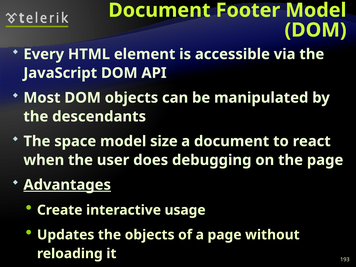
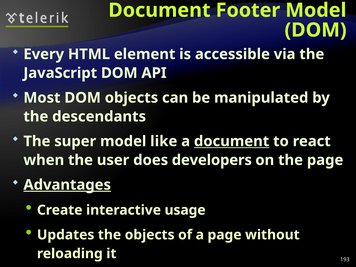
space: space -> super (75, 141)
size: size -> like (164, 141)
document underline: none -> present (232, 141)
debugging: debugging -> developers (212, 160)
